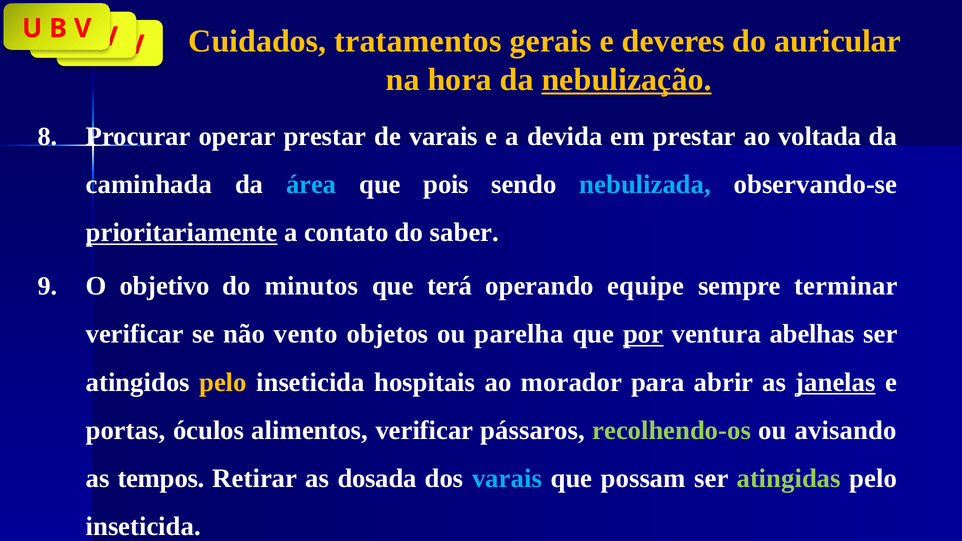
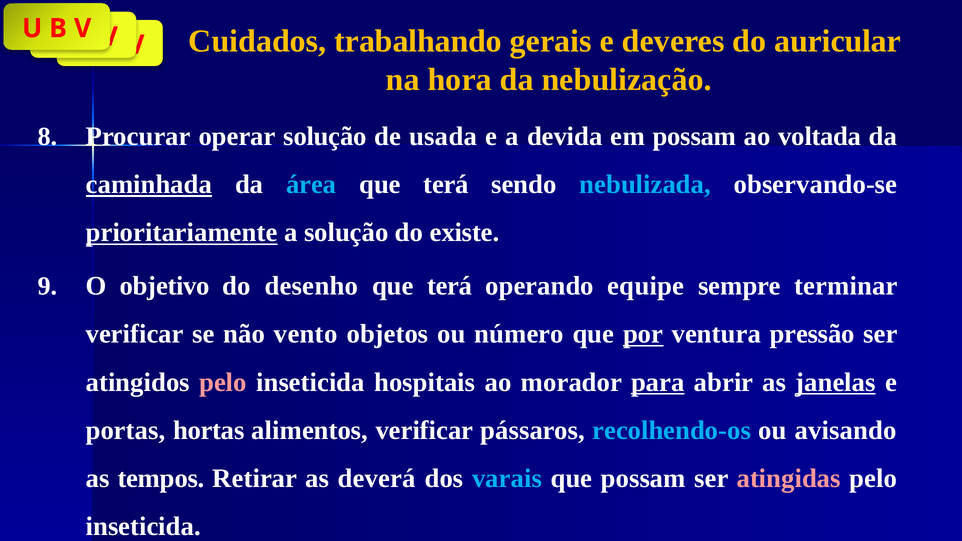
tratamentos: tratamentos -> trabalhando (418, 41)
nebulização underline: present -> none (627, 80)
operar prestar: prestar -> solução (325, 136)
de varais: varais -> usada (443, 136)
em prestar: prestar -> possam (694, 136)
caminhada underline: none -> present (149, 185)
pois: pois -> terá (446, 185)
a contato: contato -> solução (346, 233)
saber: saber -> existe (465, 233)
minutos: minutos -> desenho (311, 286)
parelha: parelha -> número (519, 334)
abelhas: abelhas -> pressão (812, 334)
pelo colour: yellow -> pink (223, 382)
para underline: none -> present (658, 382)
óculos: óculos -> hortas (209, 430)
recolhendo-os colour: light green -> light blue (672, 430)
dosada: dosada -> deverá (377, 479)
atingidas colour: light green -> pink (789, 479)
